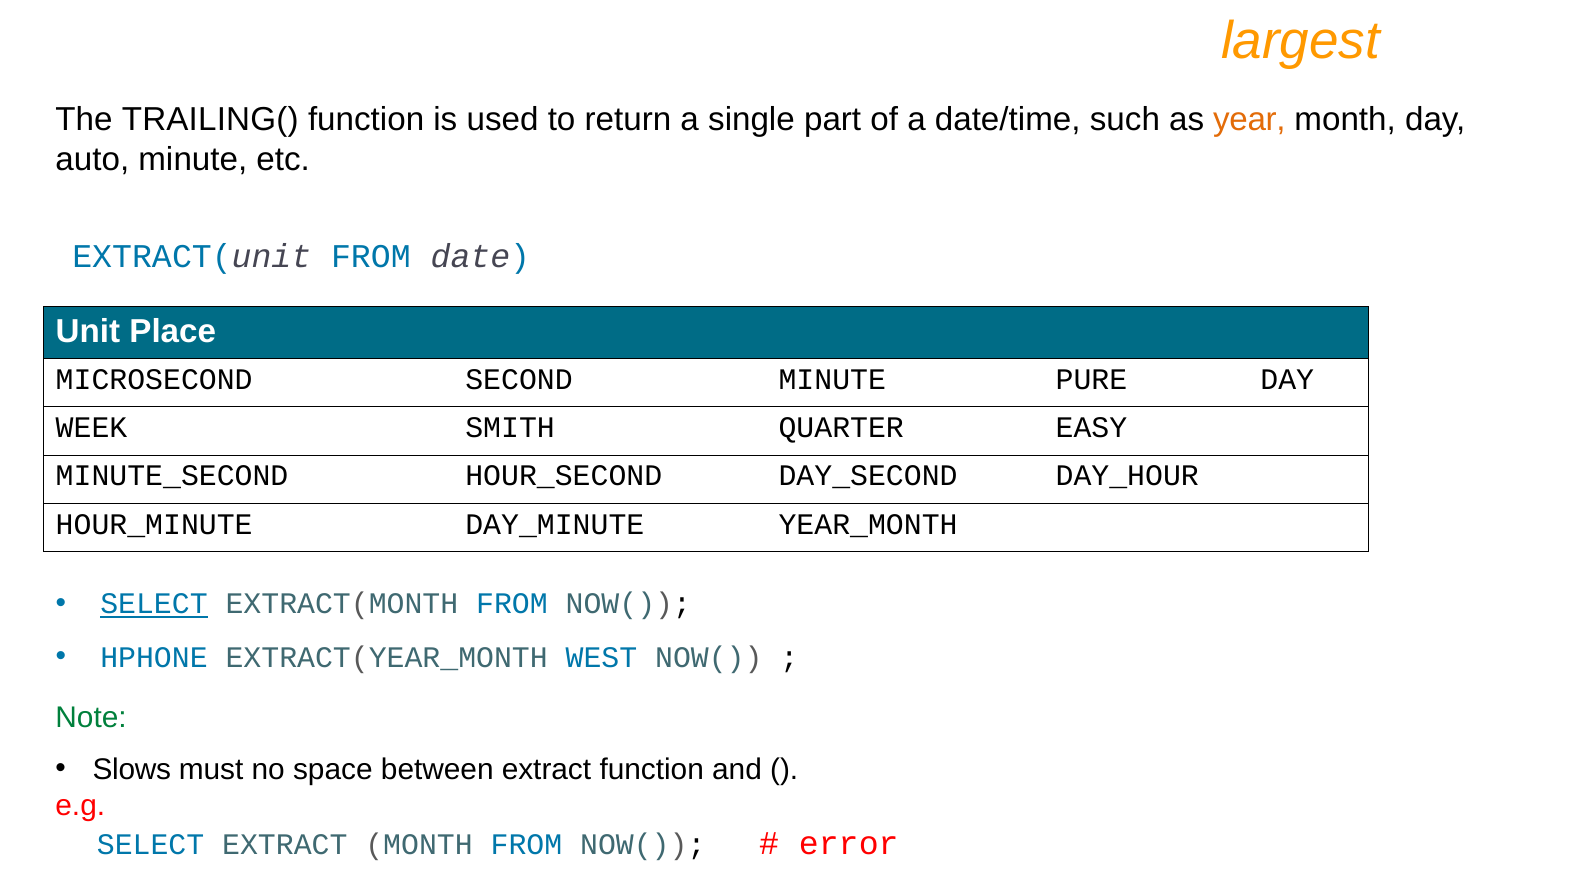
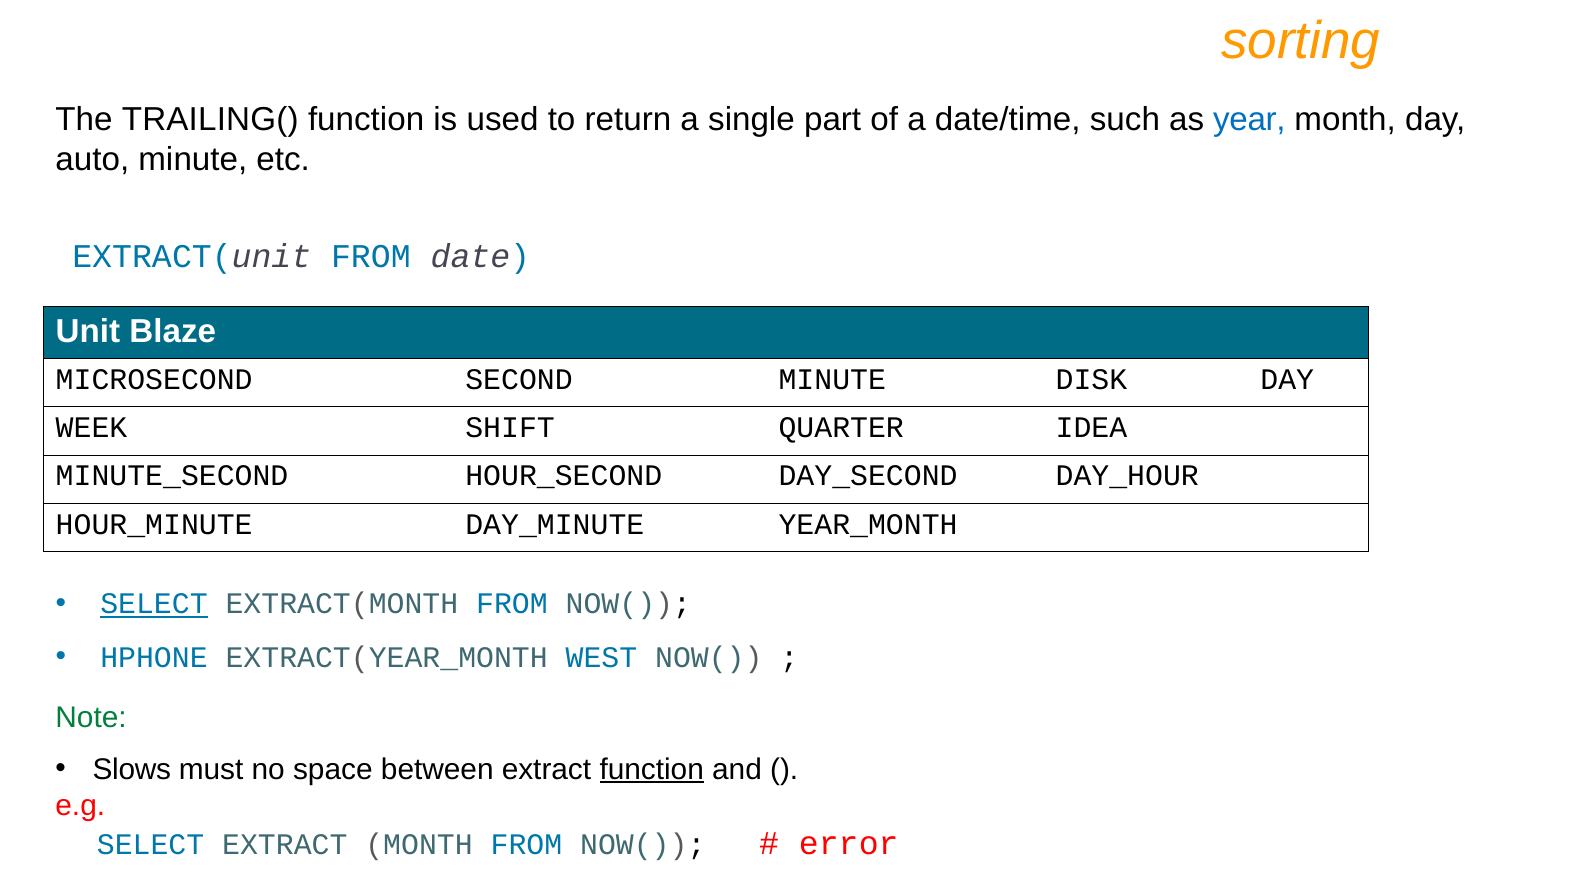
largest: largest -> sorting (1301, 41)
year colour: orange -> blue (1249, 120)
Place: Place -> Blaze (173, 332)
PURE: PURE -> DISK (1091, 379)
SMITH: SMITH -> SHIFT (510, 428)
EASY: EASY -> IDEA (1091, 428)
function underline: none -> present (652, 769)
